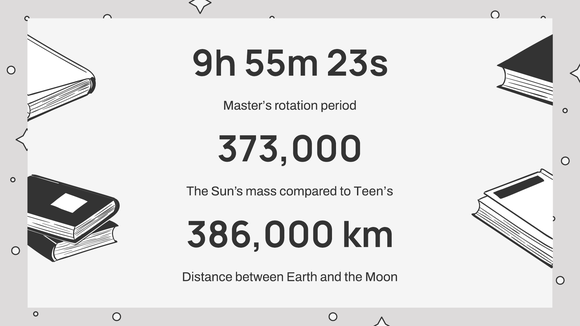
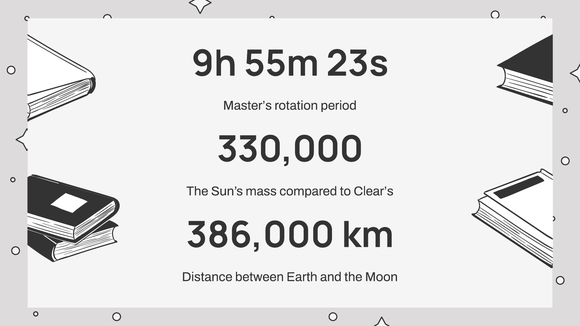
373,000: 373,000 -> 330,000 (290, 150)
Teen’s: Teen’s -> Clear’s (374, 191)
